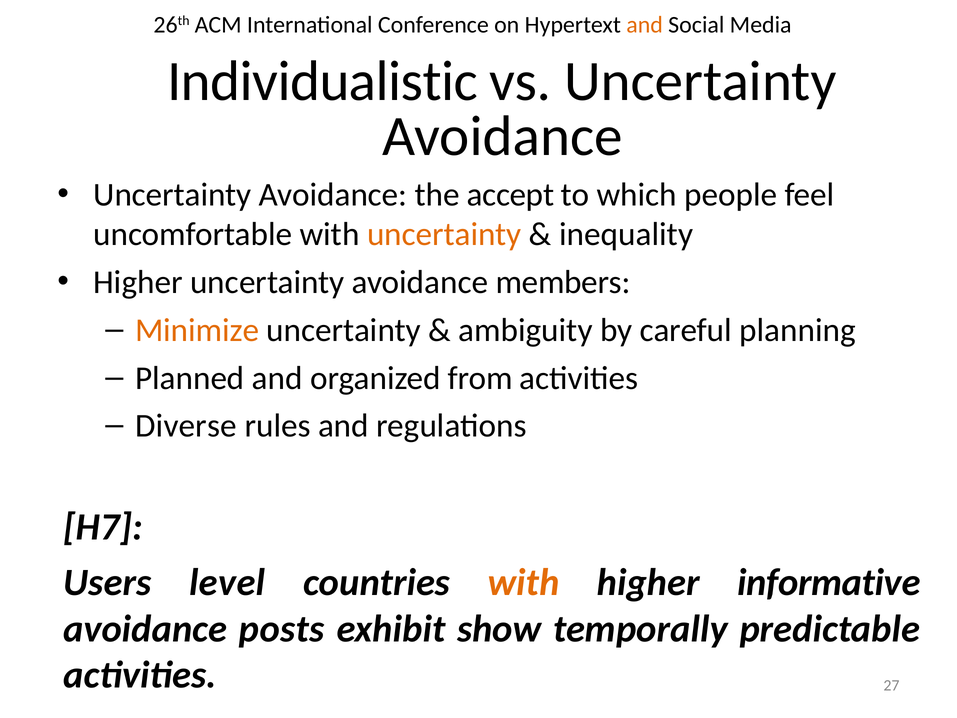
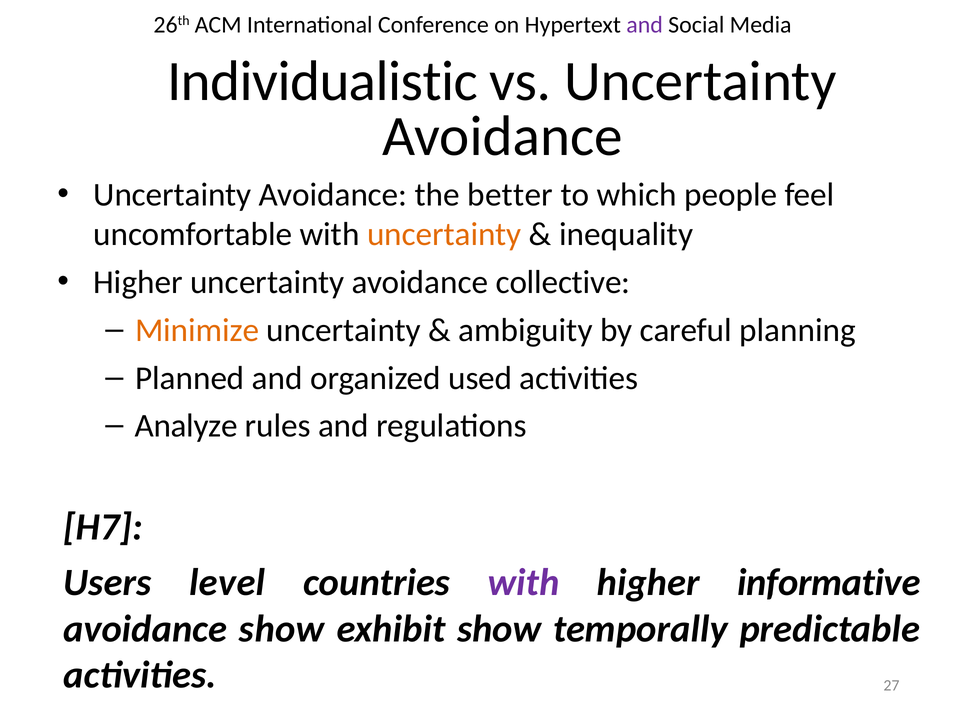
and colour: orange -> purple (645, 25)
accept: accept -> better (510, 195)
members: members -> collective (563, 282)
from: from -> used (480, 378)
Diverse: Diverse -> Analyze (186, 426)
with colour: orange -> purple (523, 582)
avoidance posts: posts -> show (282, 629)
